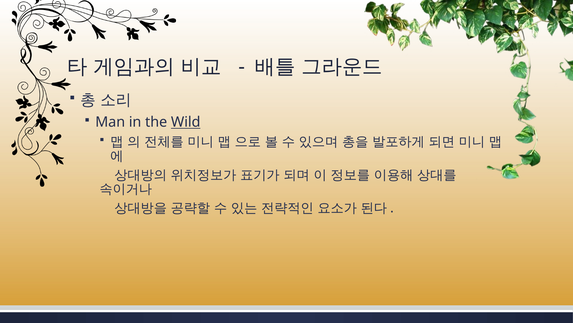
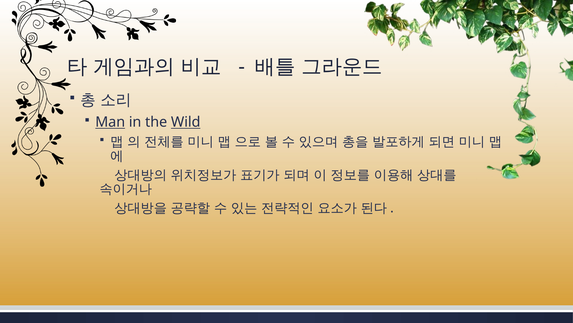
Man underline: none -> present (110, 122)
